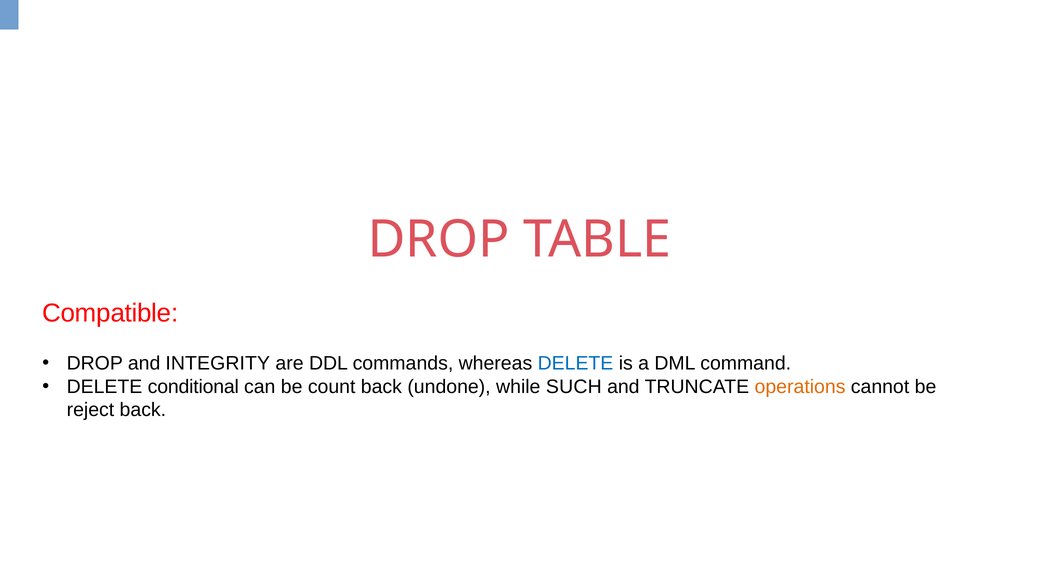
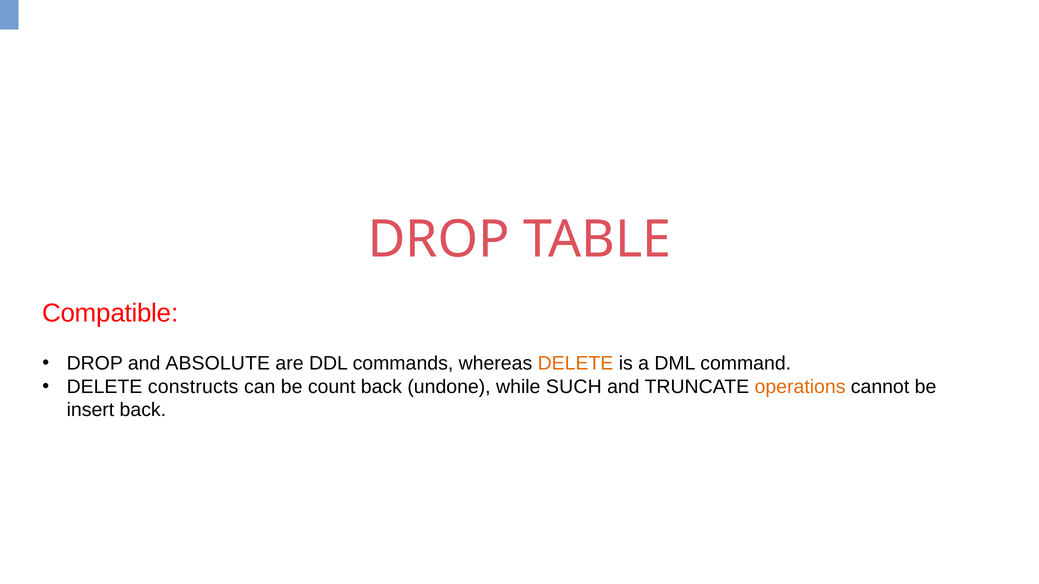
INTEGRITY: INTEGRITY -> ABSOLUTE (218, 364)
DELETE colour: blue -> orange (576, 364)
conditional: conditional -> constructs (193, 387)
reject: reject -> insert (90, 410)
